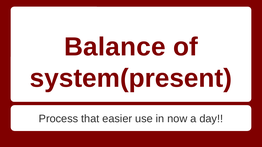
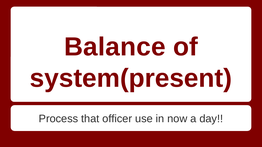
easier: easier -> officer (117, 119)
